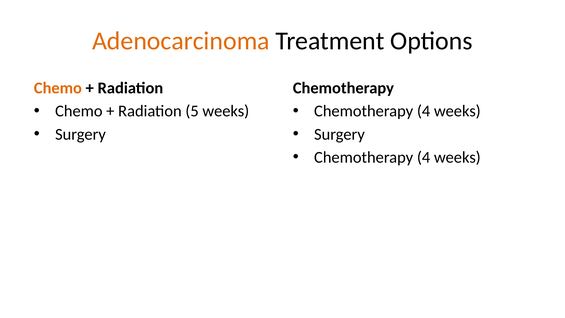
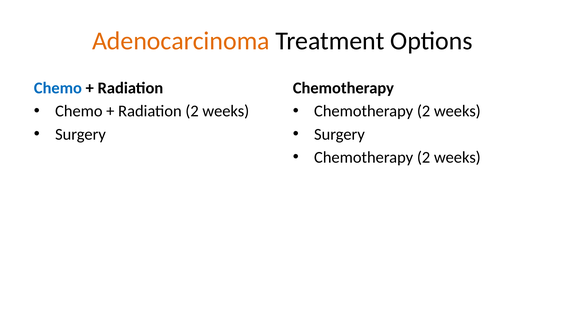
Chemo colour: orange -> blue (58, 88)
Radiation 5: 5 -> 2 (192, 111)
4: 4 -> 2 (424, 111)
4: 4 -> 2 (424, 157)
